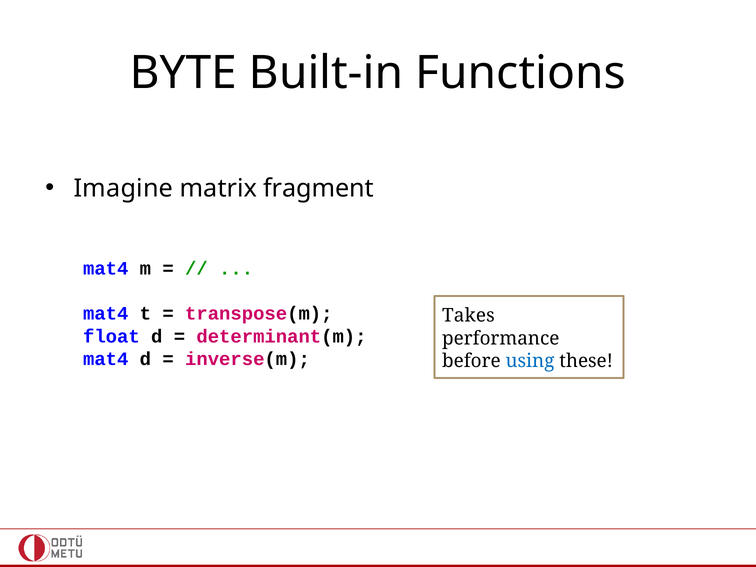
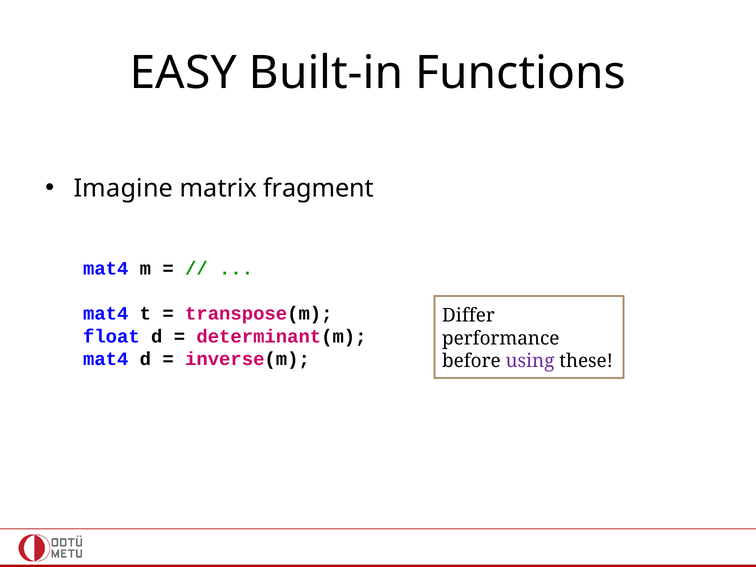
BYTE: BYTE -> EASY (183, 73)
Takes: Takes -> Differ (468, 316)
using colour: blue -> purple (530, 361)
